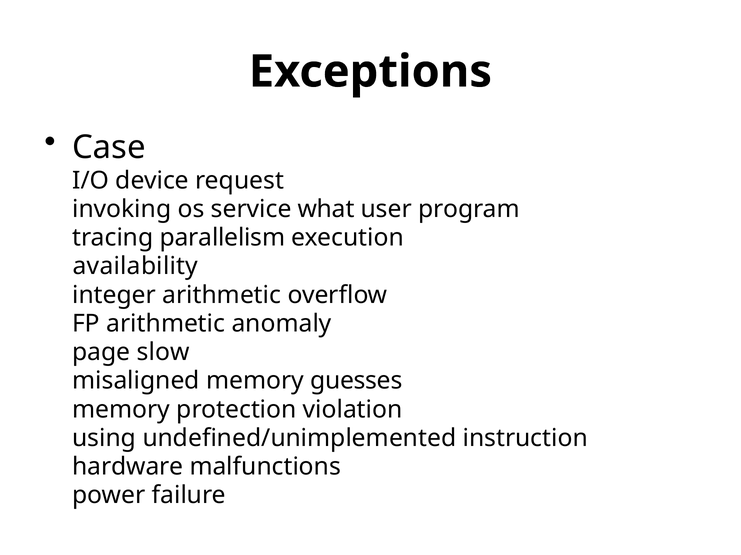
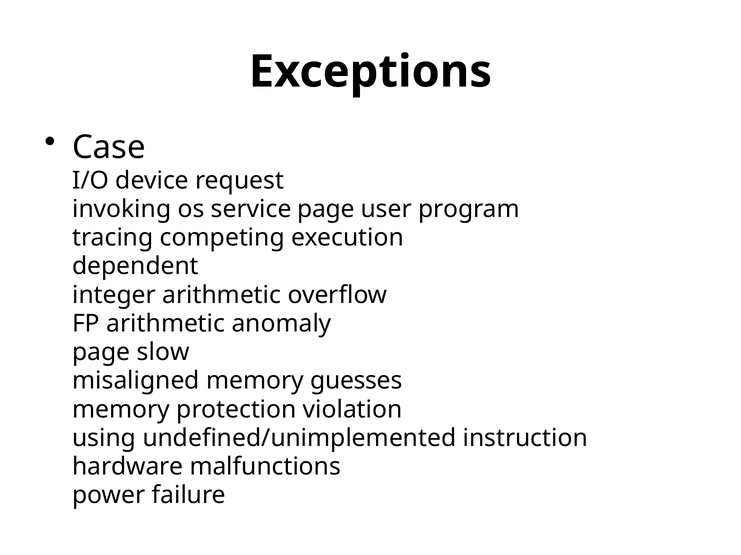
service what: what -> page (326, 209)
parallelism: parallelism -> competing (222, 238)
availability: availability -> dependent (136, 267)
